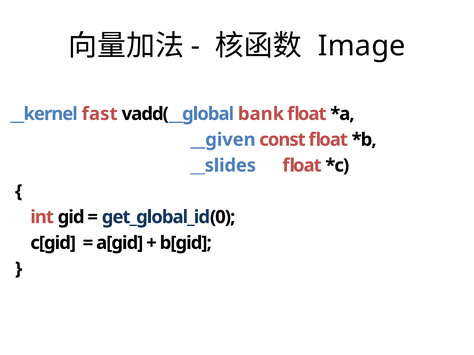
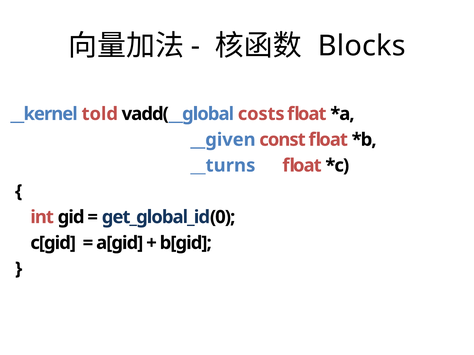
Image: Image -> Blocks (362, 46)
fast: fast -> told (100, 114)
bank: bank -> costs (261, 114)
__slides: __slides -> __turns (223, 166)
